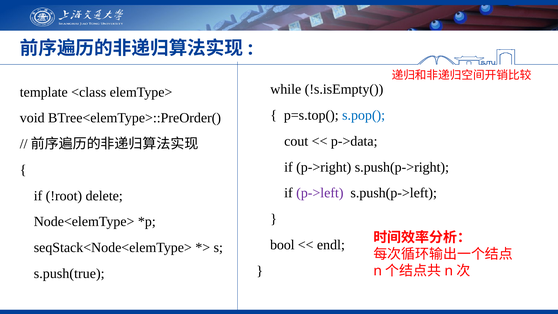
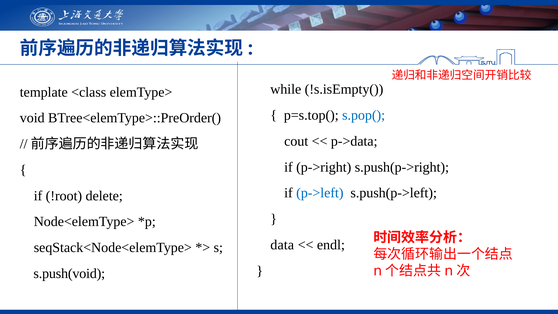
p->left colour: purple -> blue (320, 193)
bool: bool -> data (282, 245)
s.push(true: s.push(true -> s.push(void (69, 273)
